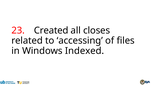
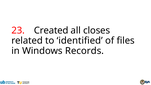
accessing: accessing -> identified (80, 41)
Indexed: Indexed -> Records (84, 51)
